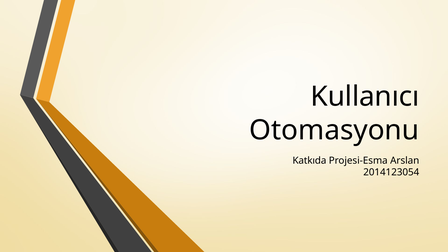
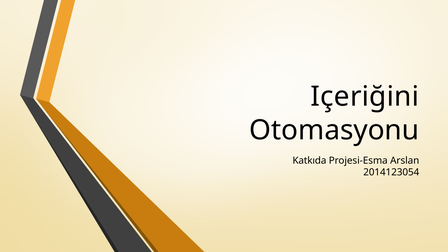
Kullanıcı: Kullanıcı -> Içeriğini (365, 97)
